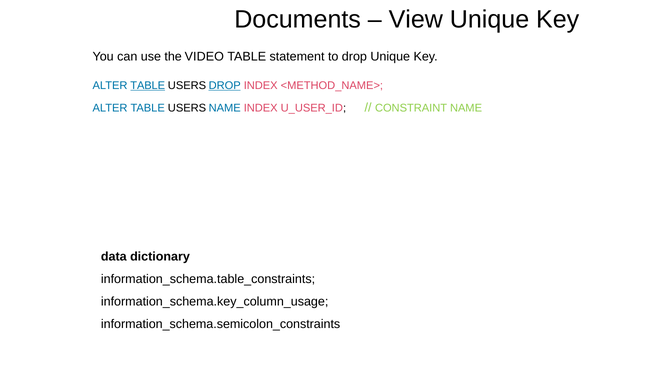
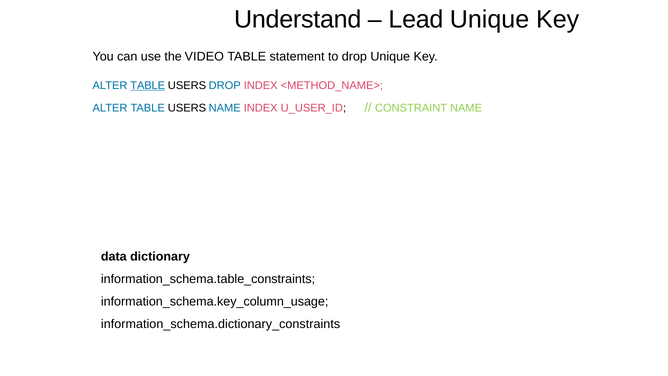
Documents: Documents -> Understand (298, 19)
View: View -> Lead (416, 19)
DROP underline: present -> none (225, 86)
information_schema.semicolon_constraints: information_schema.semicolon_constraints -> information_schema.dictionary_constraints (221, 324)
